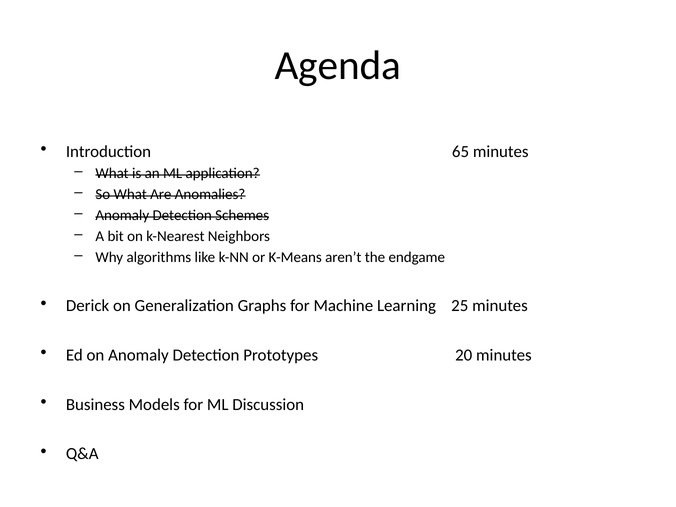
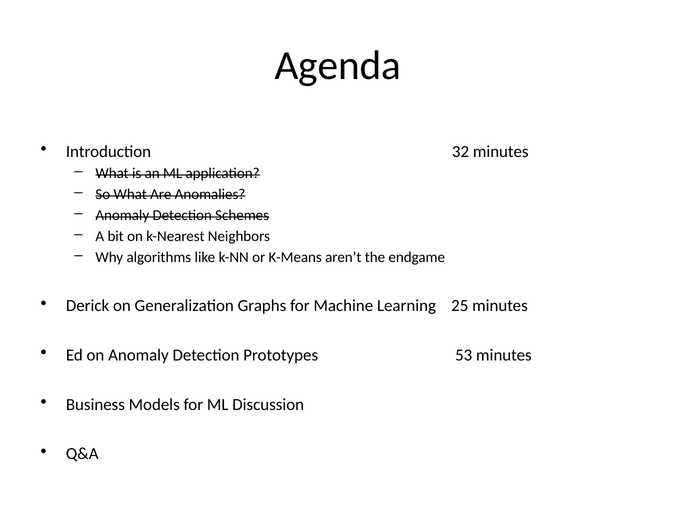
65: 65 -> 32 (461, 152)
20: 20 -> 53 (464, 355)
